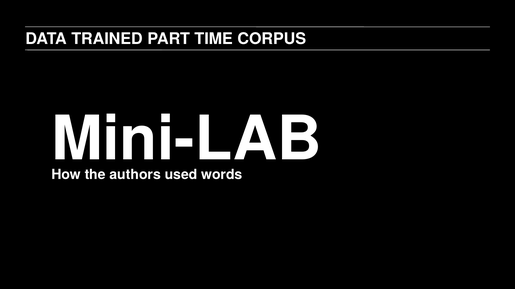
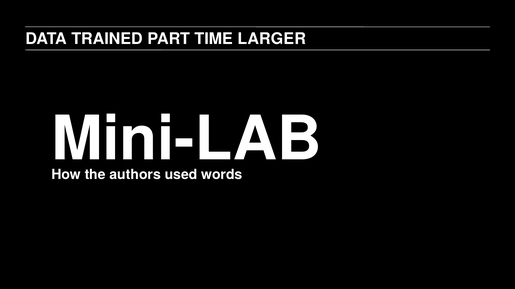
CORPUS: CORPUS -> LARGER (272, 39)
